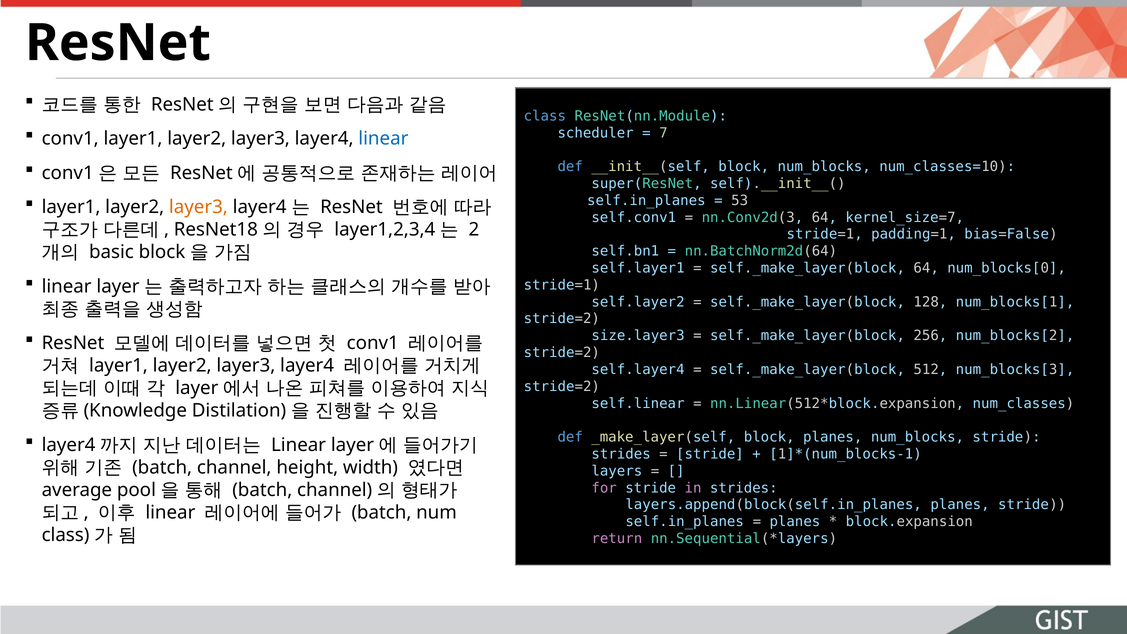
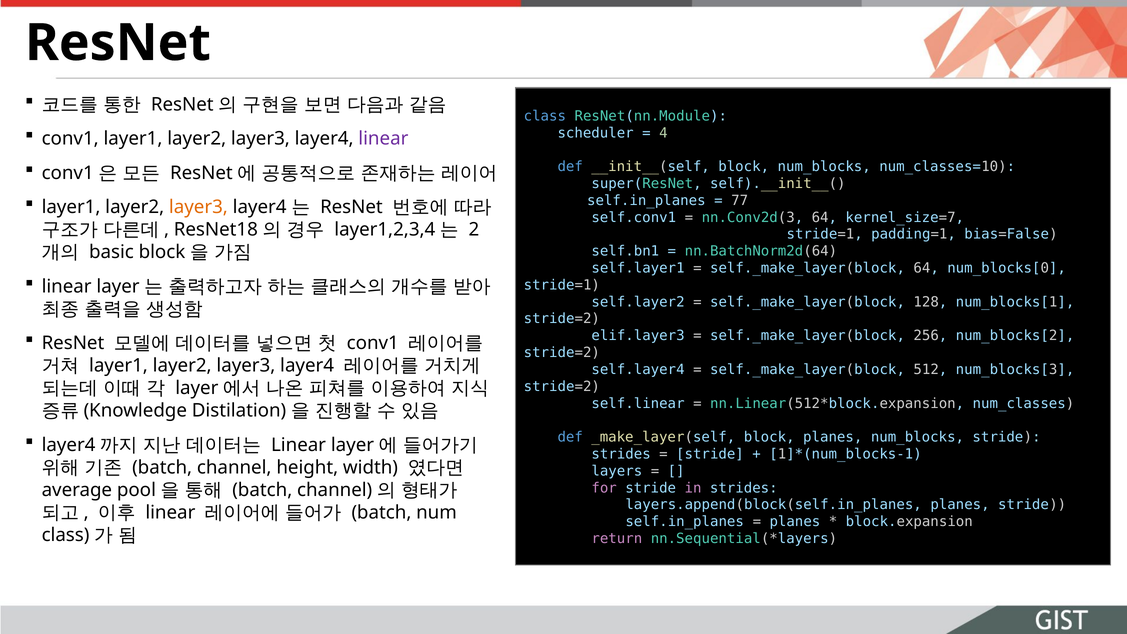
7: 7 -> 4 (663, 133)
linear colour: blue -> purple (383, 139)
53: 53 -> 77 (740, 200)
size.layer3: size.layer3 -> elif.layer3 (638, 336)
